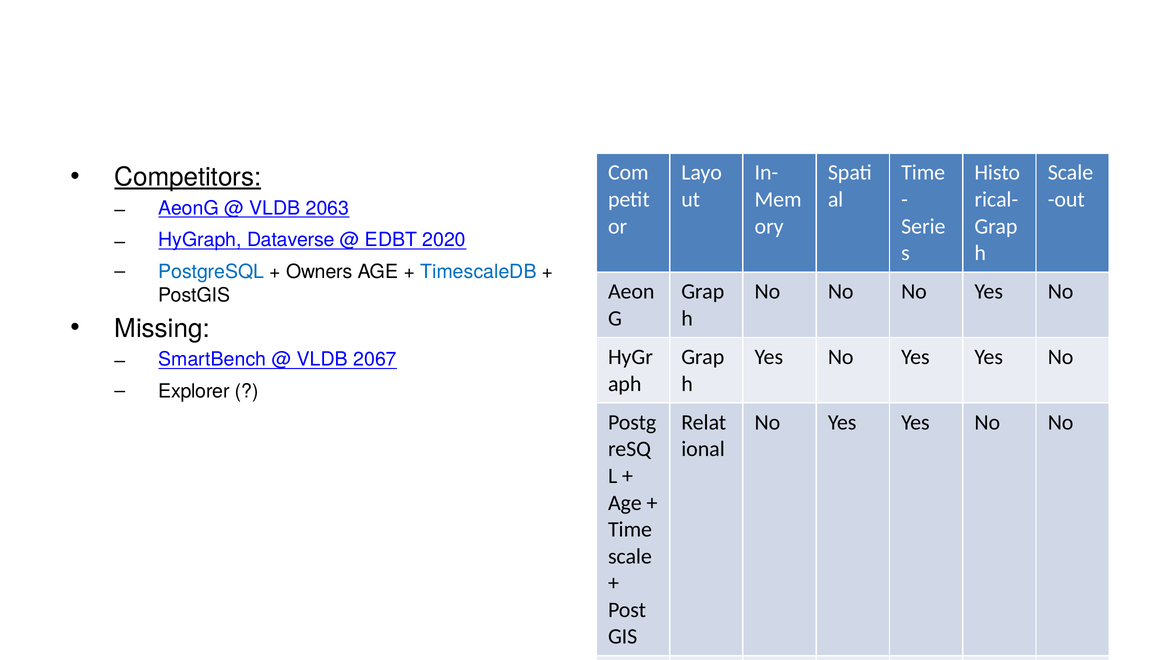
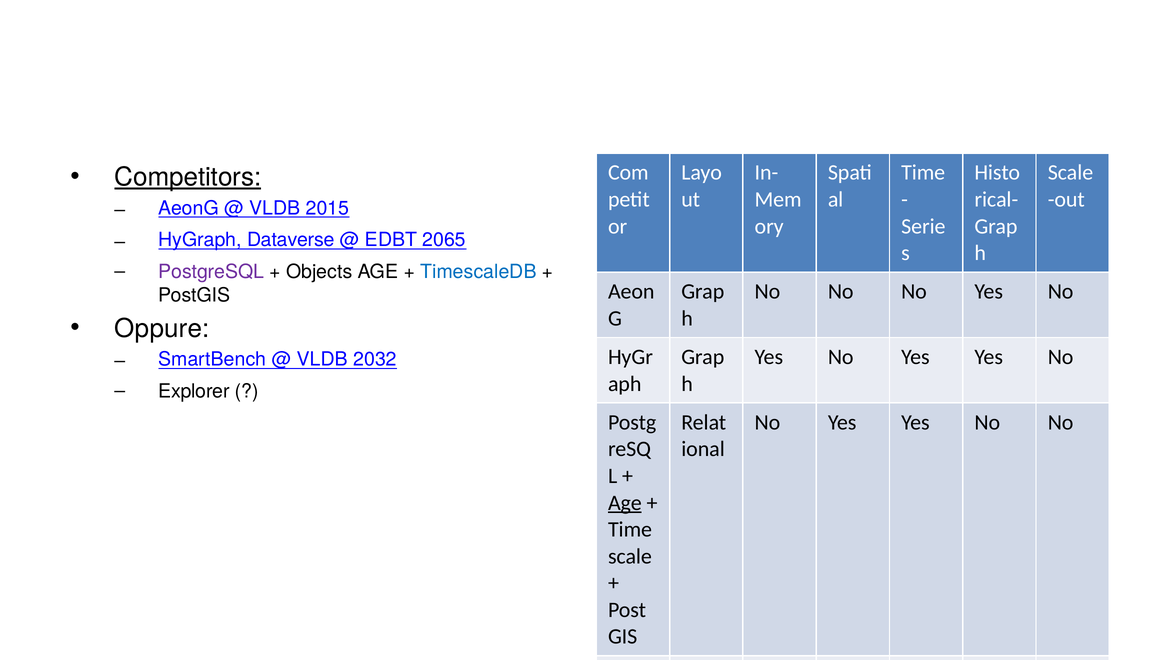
2063: 2063 -> 2015 (327, 208)
2020: 2020 -> 2065 (444, 240)
PostgreSQL colour: blue -> purple (211, 272)
Owners: Owners -> Objects (319, 272)
Missing: Missing -> Oppure (162, 328)
2067: 2067 -> 2032 (375, 359)
Age underline: none -> present (625, 503)
